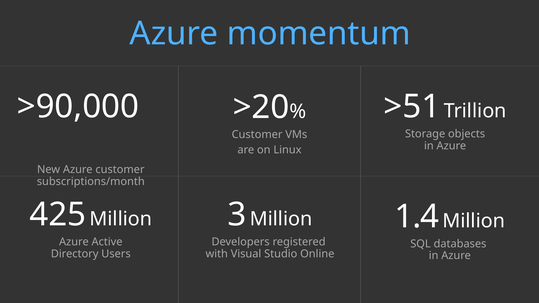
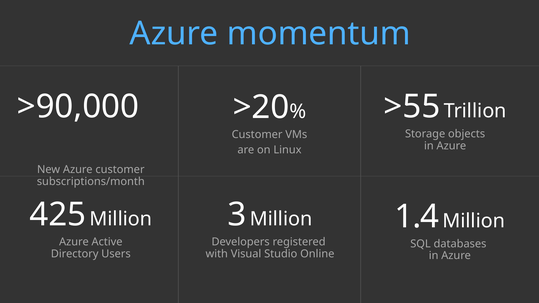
>51: >51 -> >55 (412, 107)
